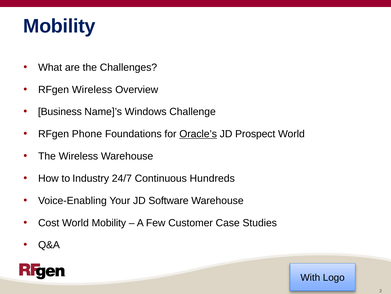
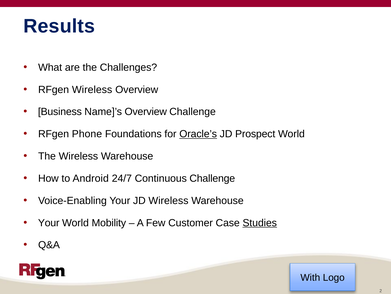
Mobility: Mobility -> Results (59, 26)
Name]’s Windows: Windows -> Overview (146, 112)
Industry: Industry -> Android (91, 178)
Continuous Hundreds: Hundreds -> Challenge (212, 178)
JD Software: Software -> Wireless (168, 200)
Cost: Cost -> Your (49, 222)
Studies underline: none -> present (260, 222)
